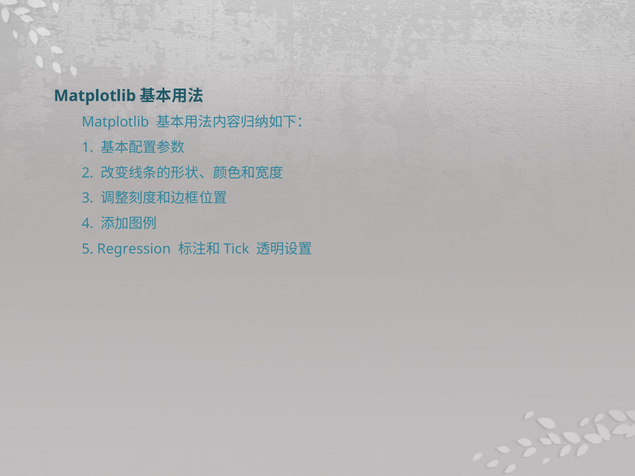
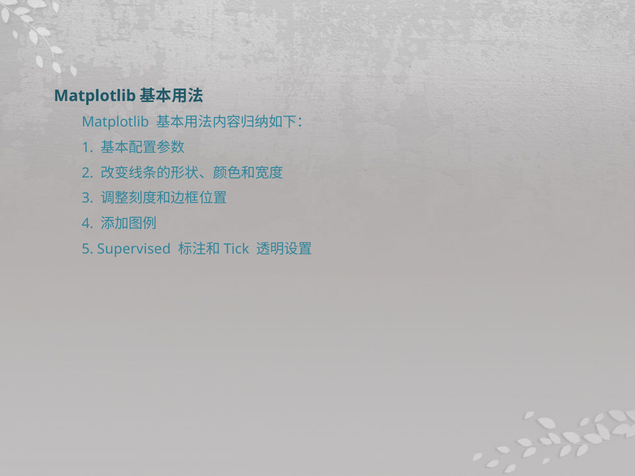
Regression: Regression -> Supervised (134, 249)
